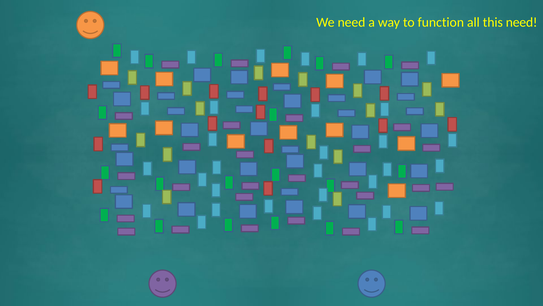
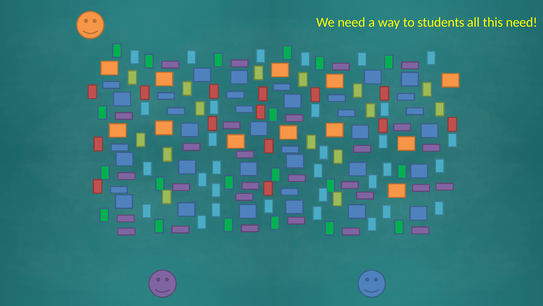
function: function -> students (441, 22)
